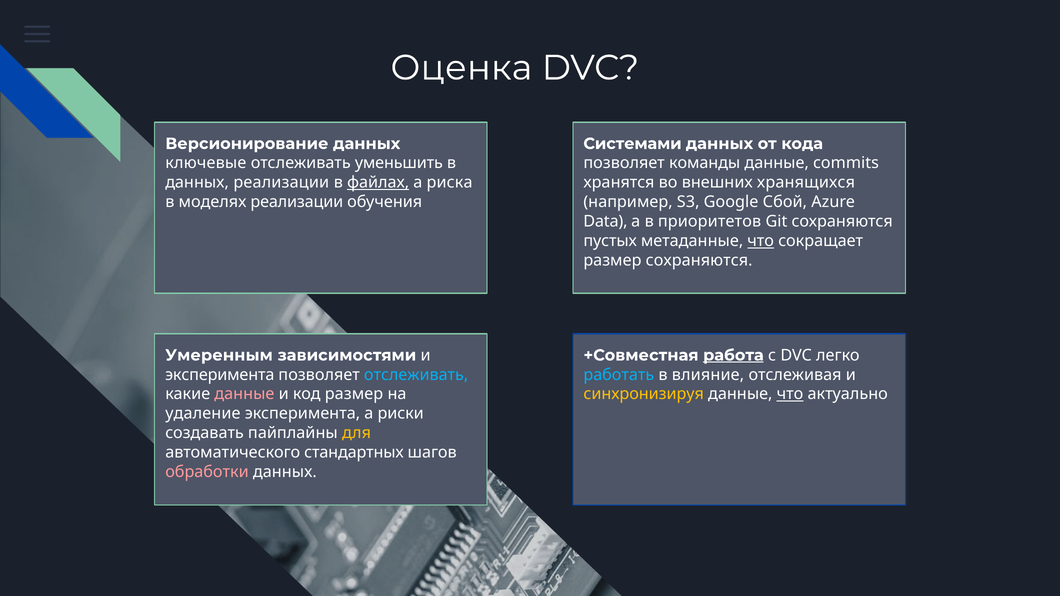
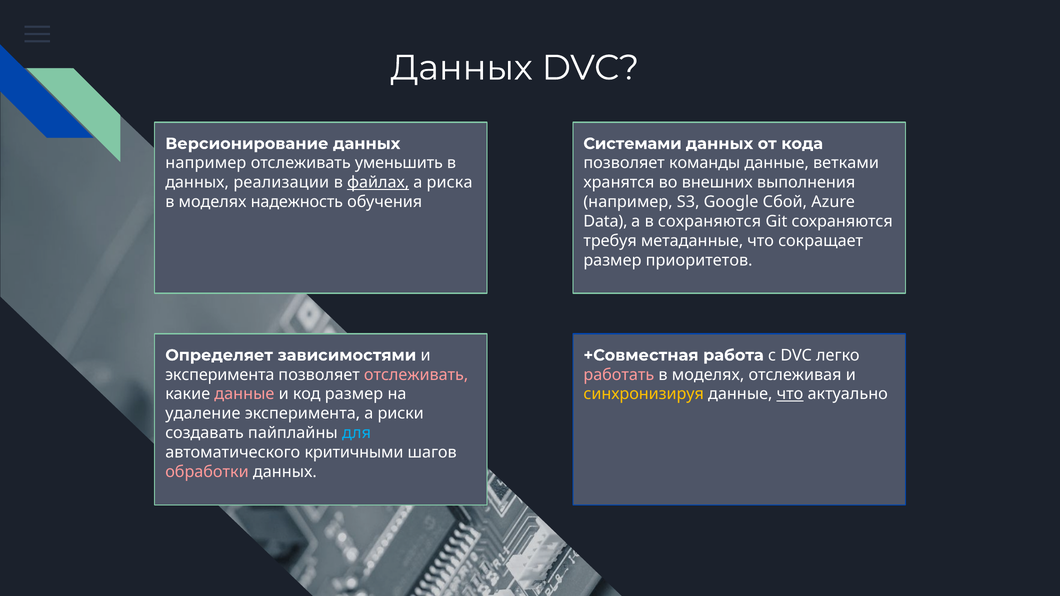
Оценка: Оценка -> Данных (461, 68)
ключевые: ключевые -> например (206, 163)
commits: commits -> ветками (846, 163)
хранящихся: хранящихся -> выполнения (806, 183)
моделях реализации: реализации -> надежность (297, 202)
в приоритетов: приоритетов -> сохраняются (710, 222)
пустых: пустых -> требуя (610, 241)
что underline: present -> none (761, 241)
размер сохраняются: сохраняются -> приоритетов (699, 260)
Умеренным: Умеренным -> Определяет (219, 355)
работа underline: present -> none (733, 355)
отслеживать colour: light blue -> pink (416, 375)
работать colour: light blue -> pink (619, 375)
влияние: влияние -> моделях (708, 375)
для colour: yellow -> light blue (357, 433)
стандартных: стандартных -> критичными (354, 453)
